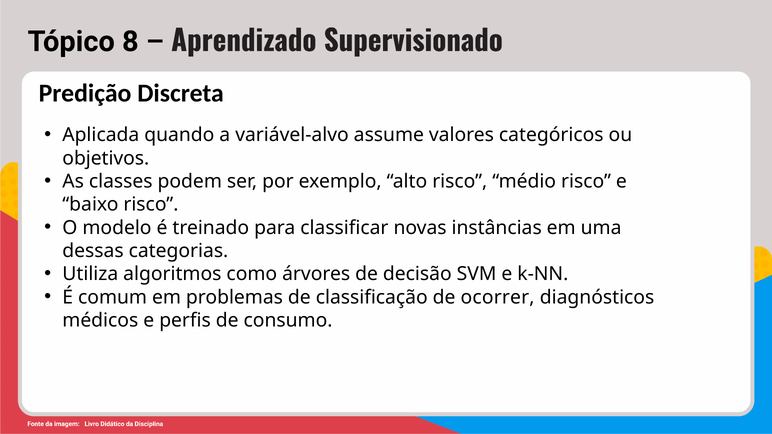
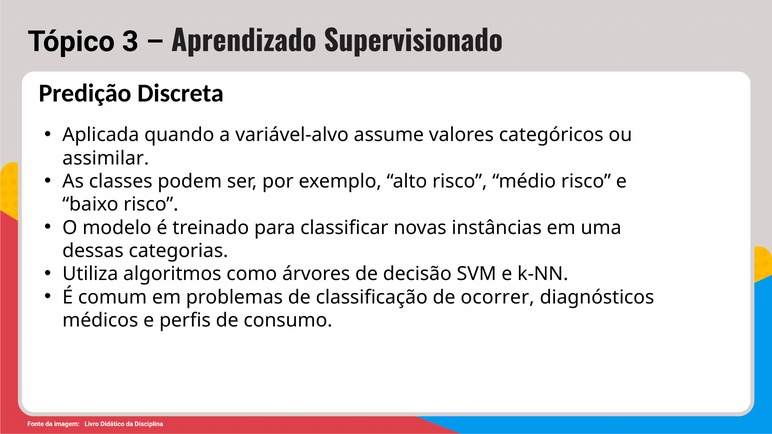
8: 8 -> 3 (130, 42)
objetivos: objetivos -> assimilar (106, 158)
